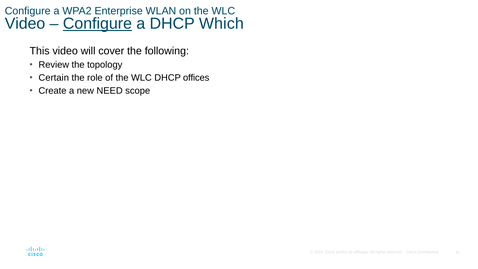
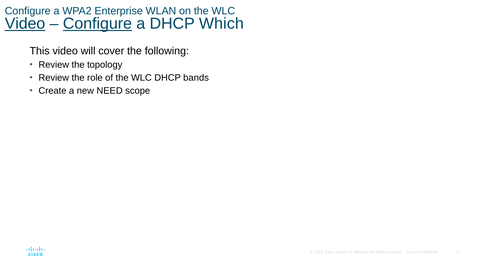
Video underline: none -> present (25, 24)
Certain: Certain -> Review (54, 78)
offices: offices -> bands (196, 78)
